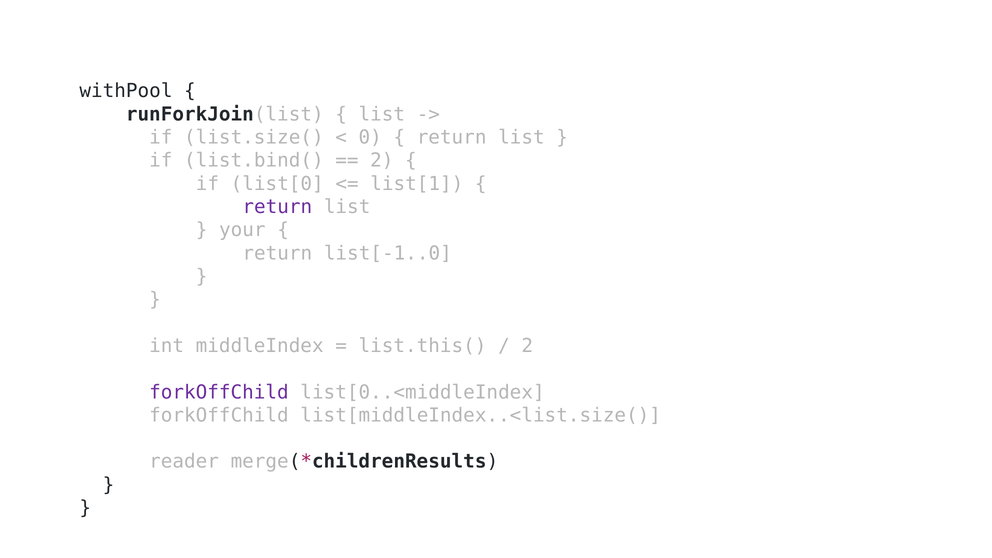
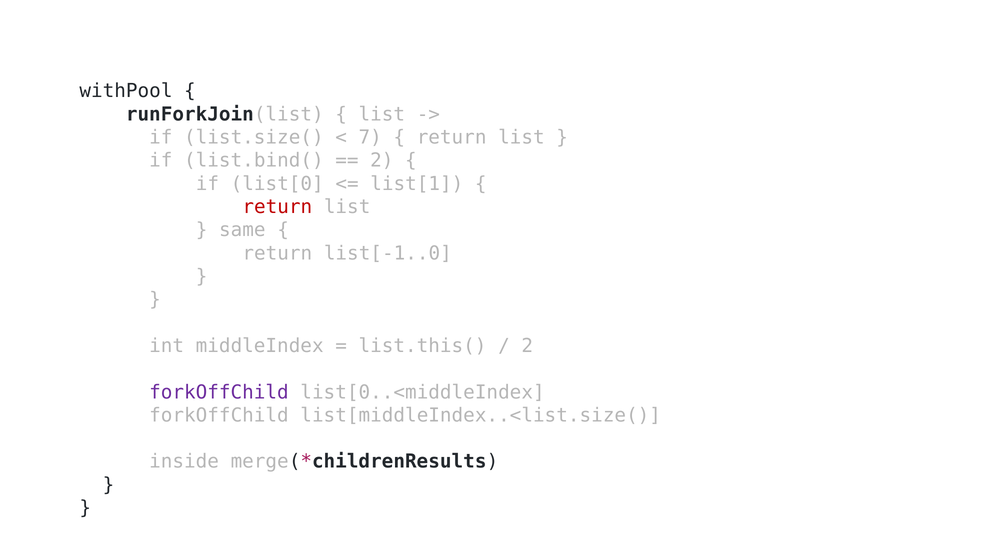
0: 0 -> 7 (370, 137)
return colour: purple -> red (277, 207)
your: your -> same (242, 230)
reader: reader -> inside (184, 462)
